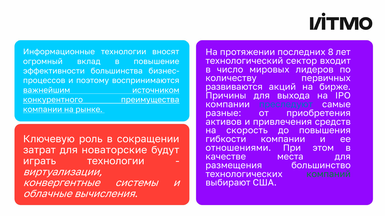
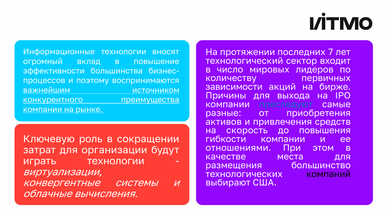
8: 8 -> 7 (331, 52)
развиваются: развиваются -> зависимости (234, 87)
новаторские: новаторские -> организации (114, 150)
компаний colour: green -> black (329, 174)
